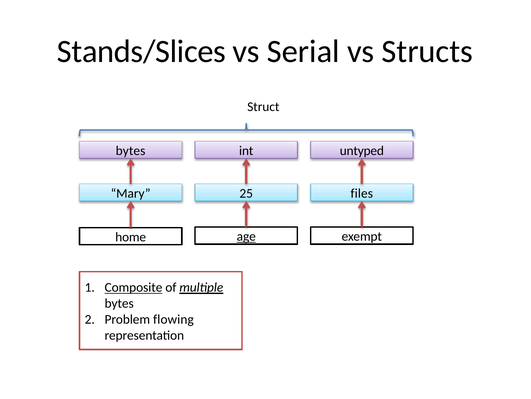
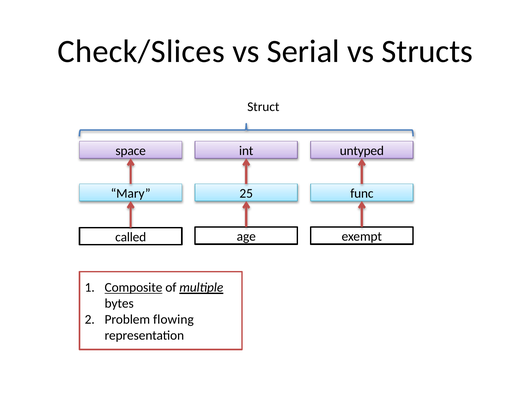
Stands/Slices: Stands/Slices -> Check/Slices (141, 51)
bytes: bytes -> space (131, 150)
files: files -> func (362, 193)
age underline: present -> none (246, 236)
home: home -> called (131, 237)
